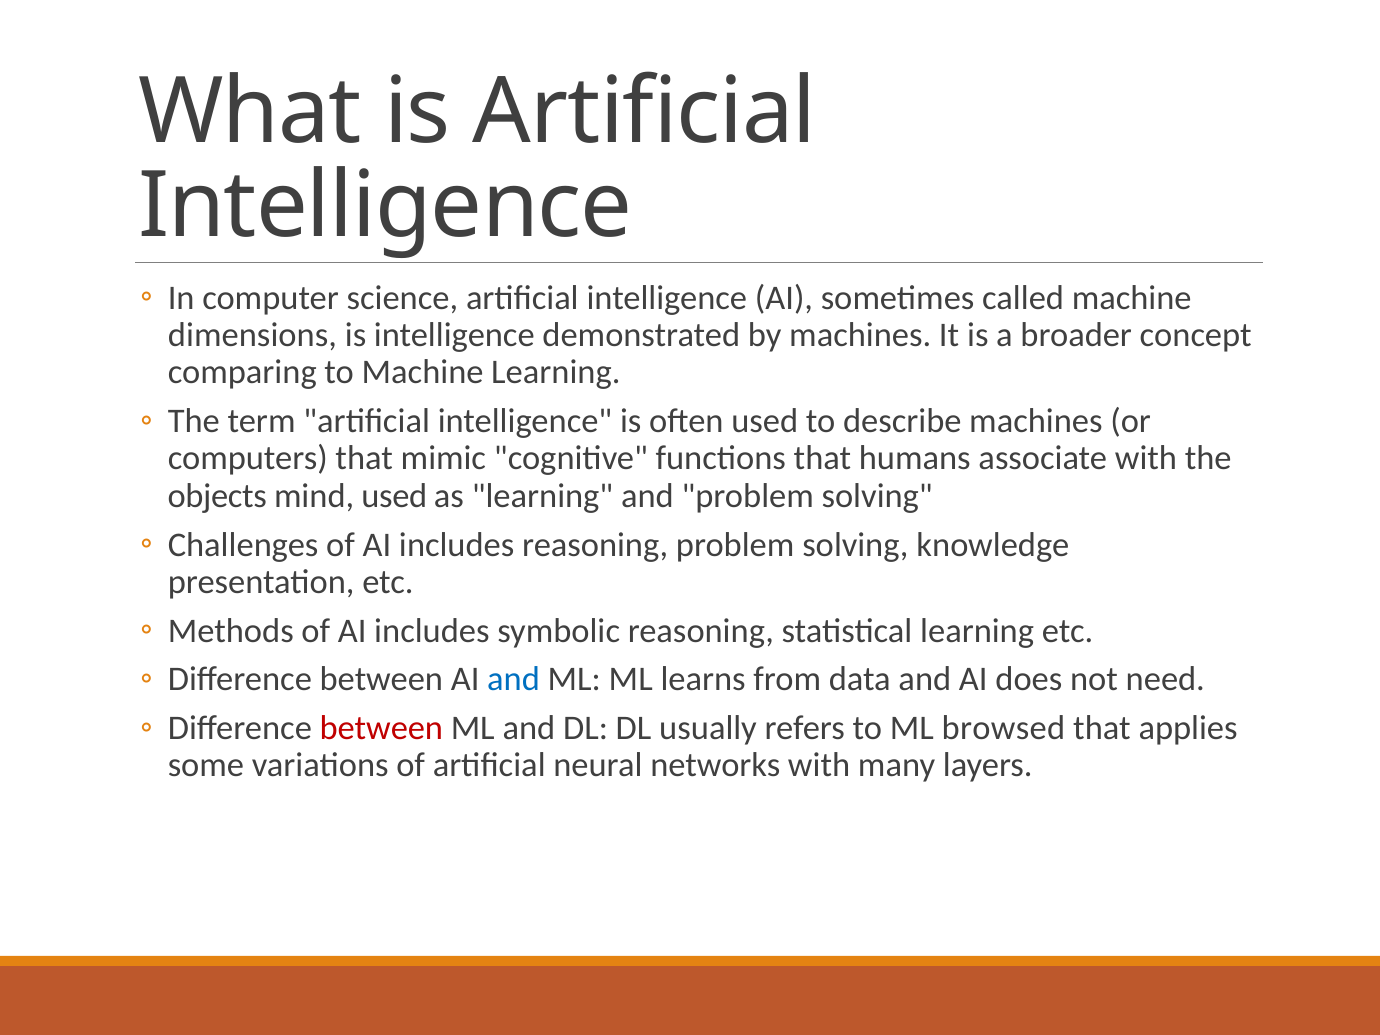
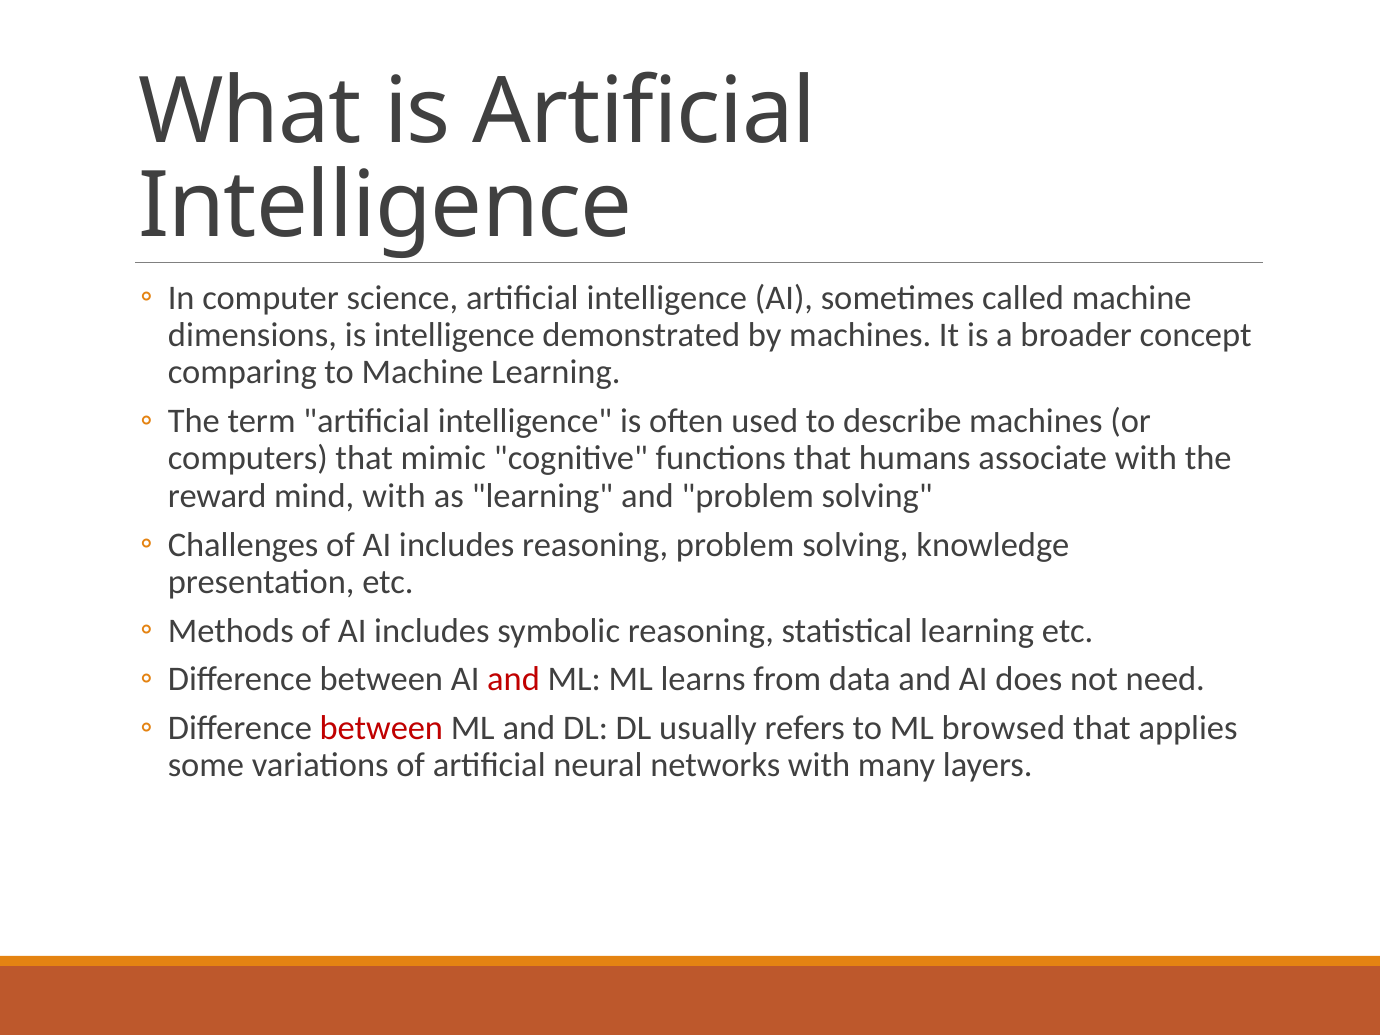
objects: objects -> reward (217, 496)
mind used: used -> with (394, 496)
and colour: blue -> red (514, 679)
